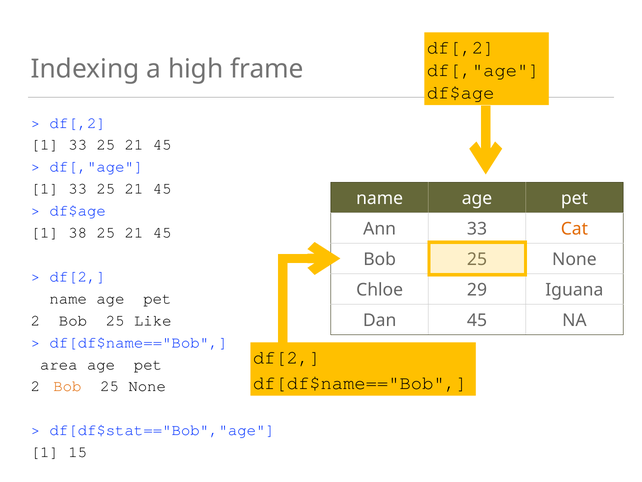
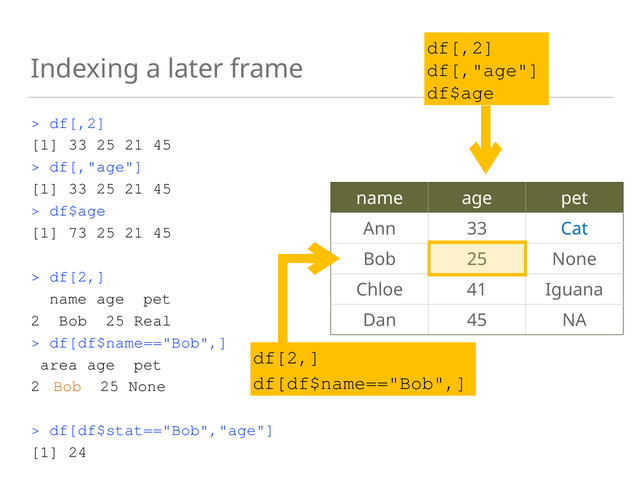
high: high -> later (196, 69)
Cat colour: orange -> blue (574, 229)
38: 38 -> 73 (78, 232)
29: 29 -> 41 (477, 290)
Like: Like -> Real (153, 320)
15: 15 -> 24 (78, 452)
